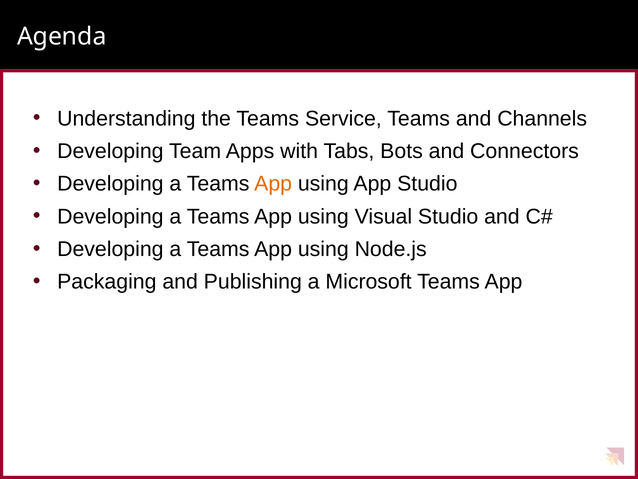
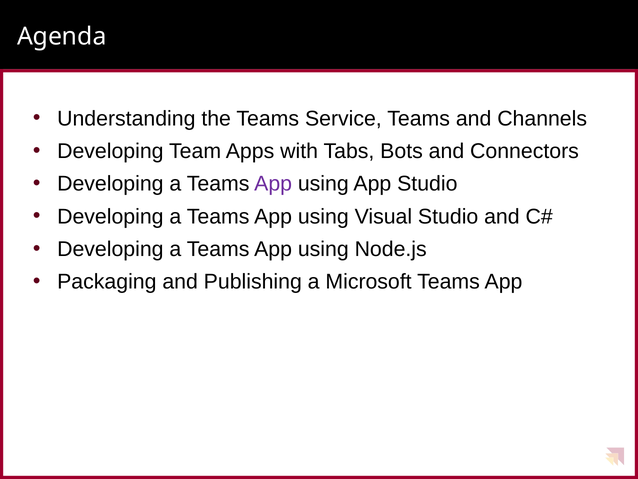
App colour: orange -> purple (273, 184)
